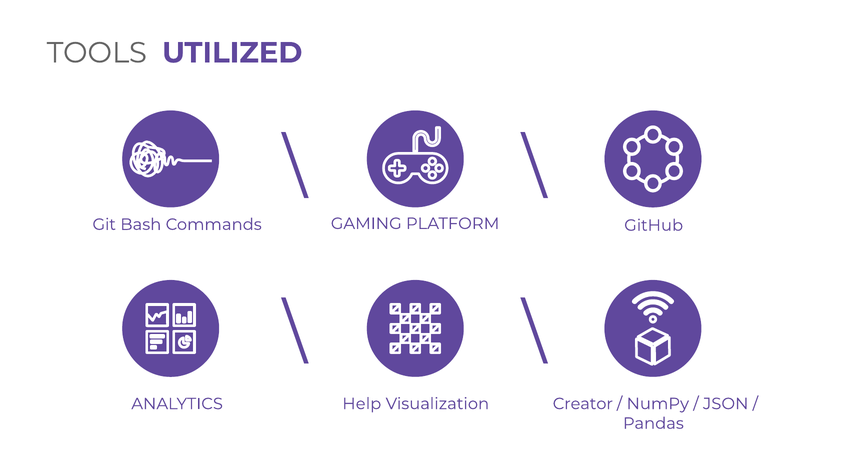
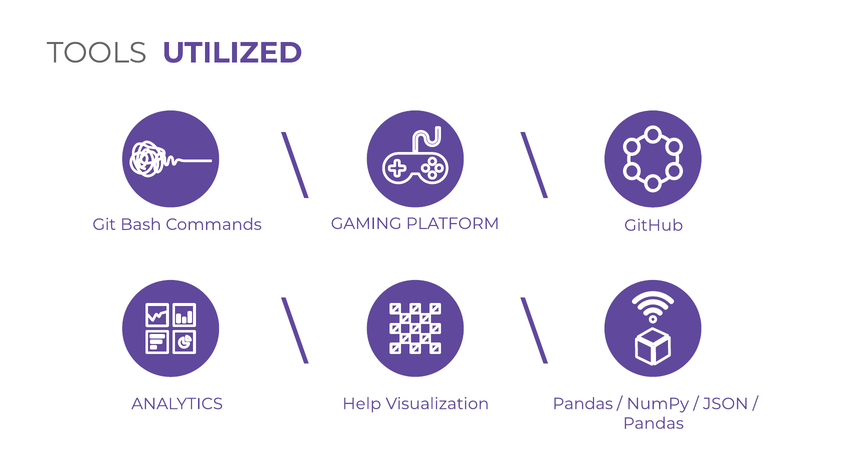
ANALYTICS Creator: Creator -> Pandas (583, 404)
